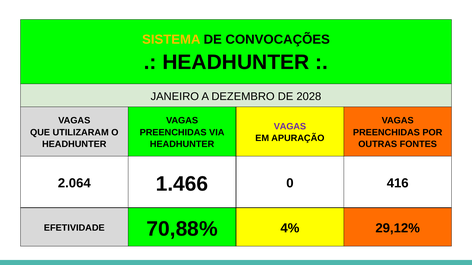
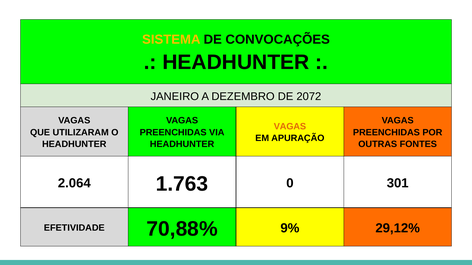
2028: 2028 -> 2072 (309, 97)
VAGAS colour: purple -> orange (290, 127)
1.466: 1.466 -> 1.763 (182, 184)
416: 416 -> 301 (398, 184)
4%: 4% -> 9% (290, 229)
